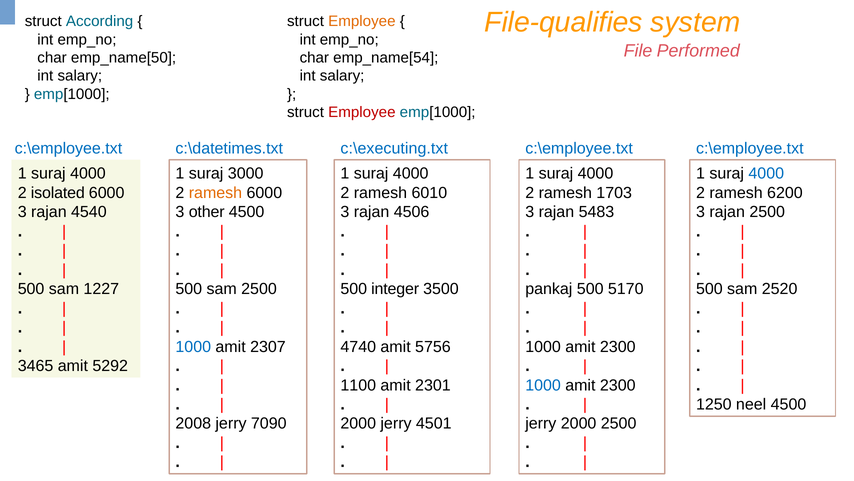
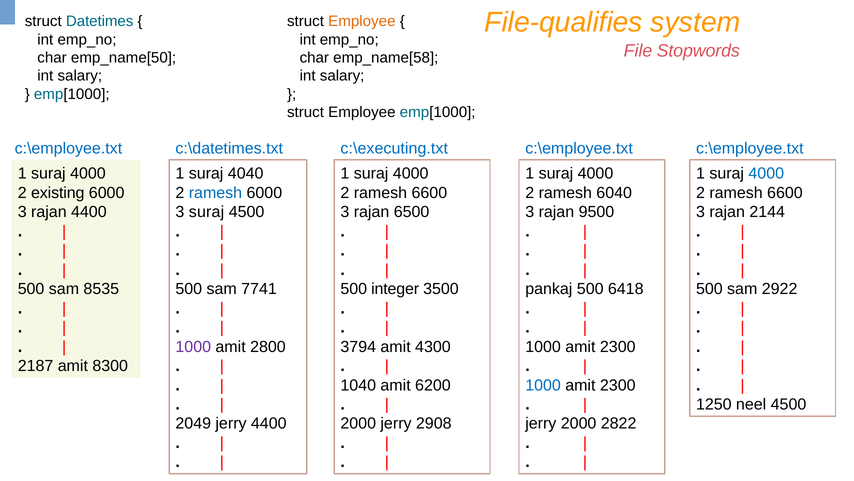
According: According -> Datetimes (100, 21)
Performed: Performed -> Stopwords (698, 51)
emp_name[54: emp_name[54 -> emp_name[58 (386, 58)
Employee colour: red -> black (362, 112)
3000: 3000 -> 4040 (246, 173)
isolated: isolated -> existing (58, 193)
ramesh colour: orange -> blue (215, 193)
6010: 6010 -> 6600 (429, 193)
1703: 1703 -> 6040 (614, 193)
6200: 6200 -> 6600 (785, 193)
rajan 4540: 4540 -> 4400 (89, 212)
3 other: other -> suraj (207, 212)
4506: 4506 -> 6500 (412, 212)
5483: 5483 -> 9500 (596, 212)
rajan 2500: 2500 -> 2144 (767, 212)
1227: 1227 -> 8535 (101, 289)
sam 2500: 2500 -> 7741 (259, 289)
5170: 5170 -> 6418 (626, 289)
2520: 2520 -> 2922 (780, 289)
1000 colour: blue -> purple (193, 346)
2307: 2307 -> 2800 (268, 346)
4740: 4740 -> 3794 (358, 346)
5756: 5756 -> 4300 (433, 346)
3465: 3465 -> 2187 (36, 365)
5292: 5292 -> 8300 (110, 365)
1100: 1100 -> 1040 (358, 385)
2301: 2301 -> 6200 (433, 385)
2008: 2008 -> 2049 (193, 423)
jerry 7090: 7090 -> 4400 (269, 423)
4501: 4501 -> 2908 (434, 423)
2000 2500: 2500 -> 2822 (619, 423)
